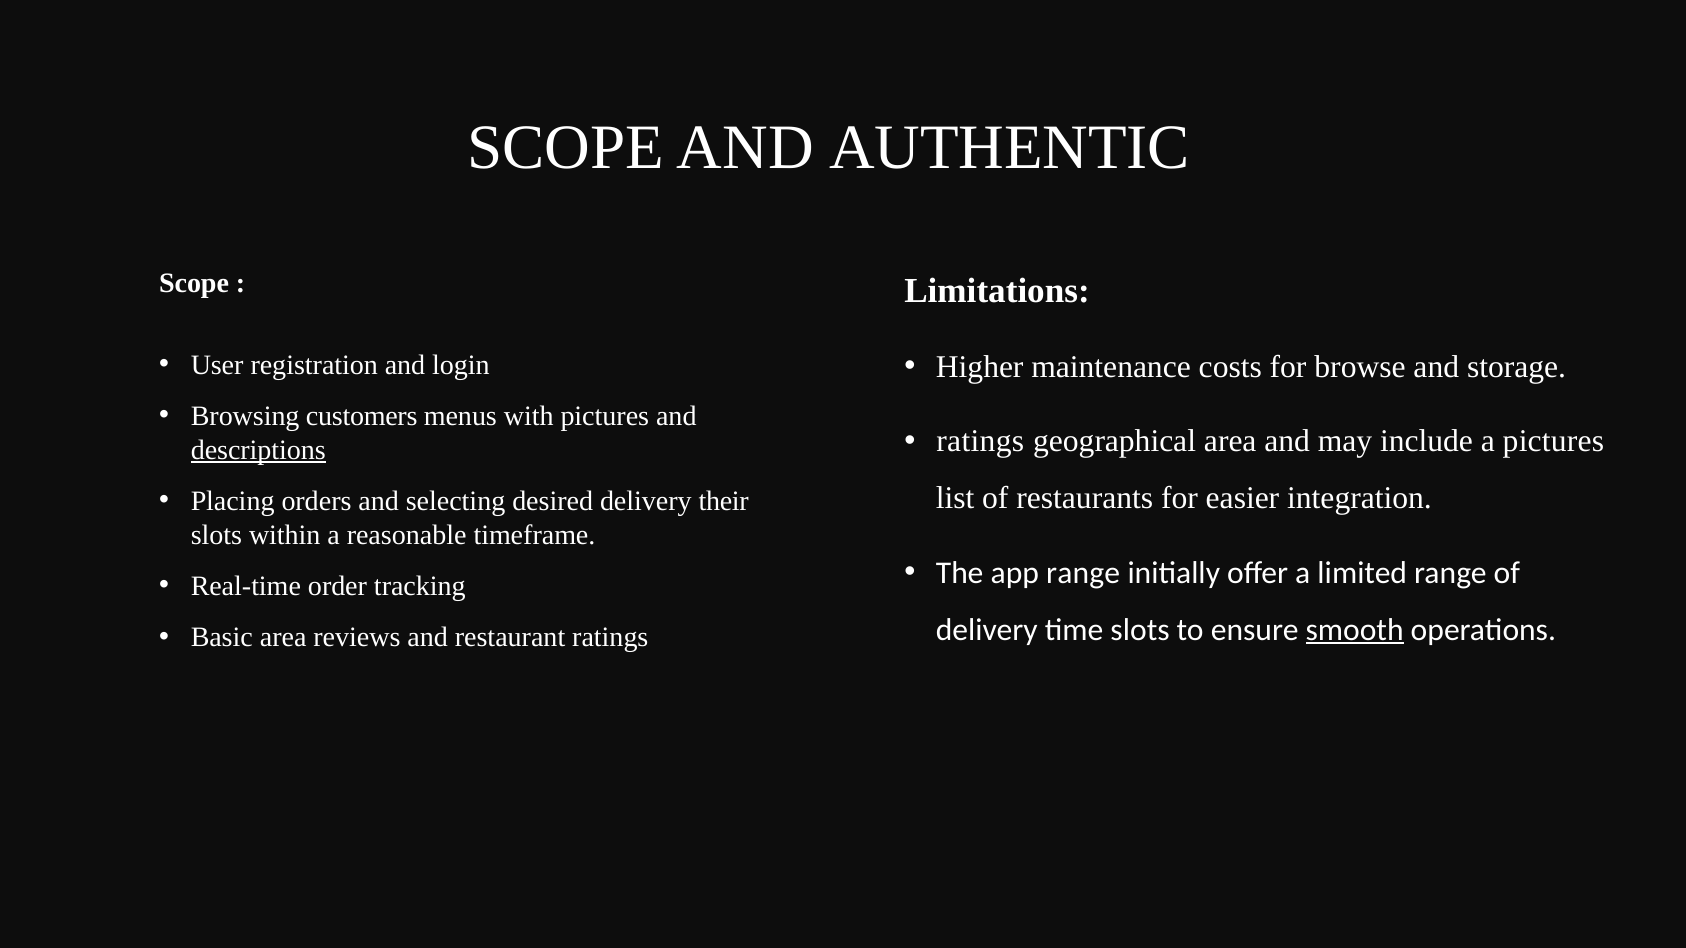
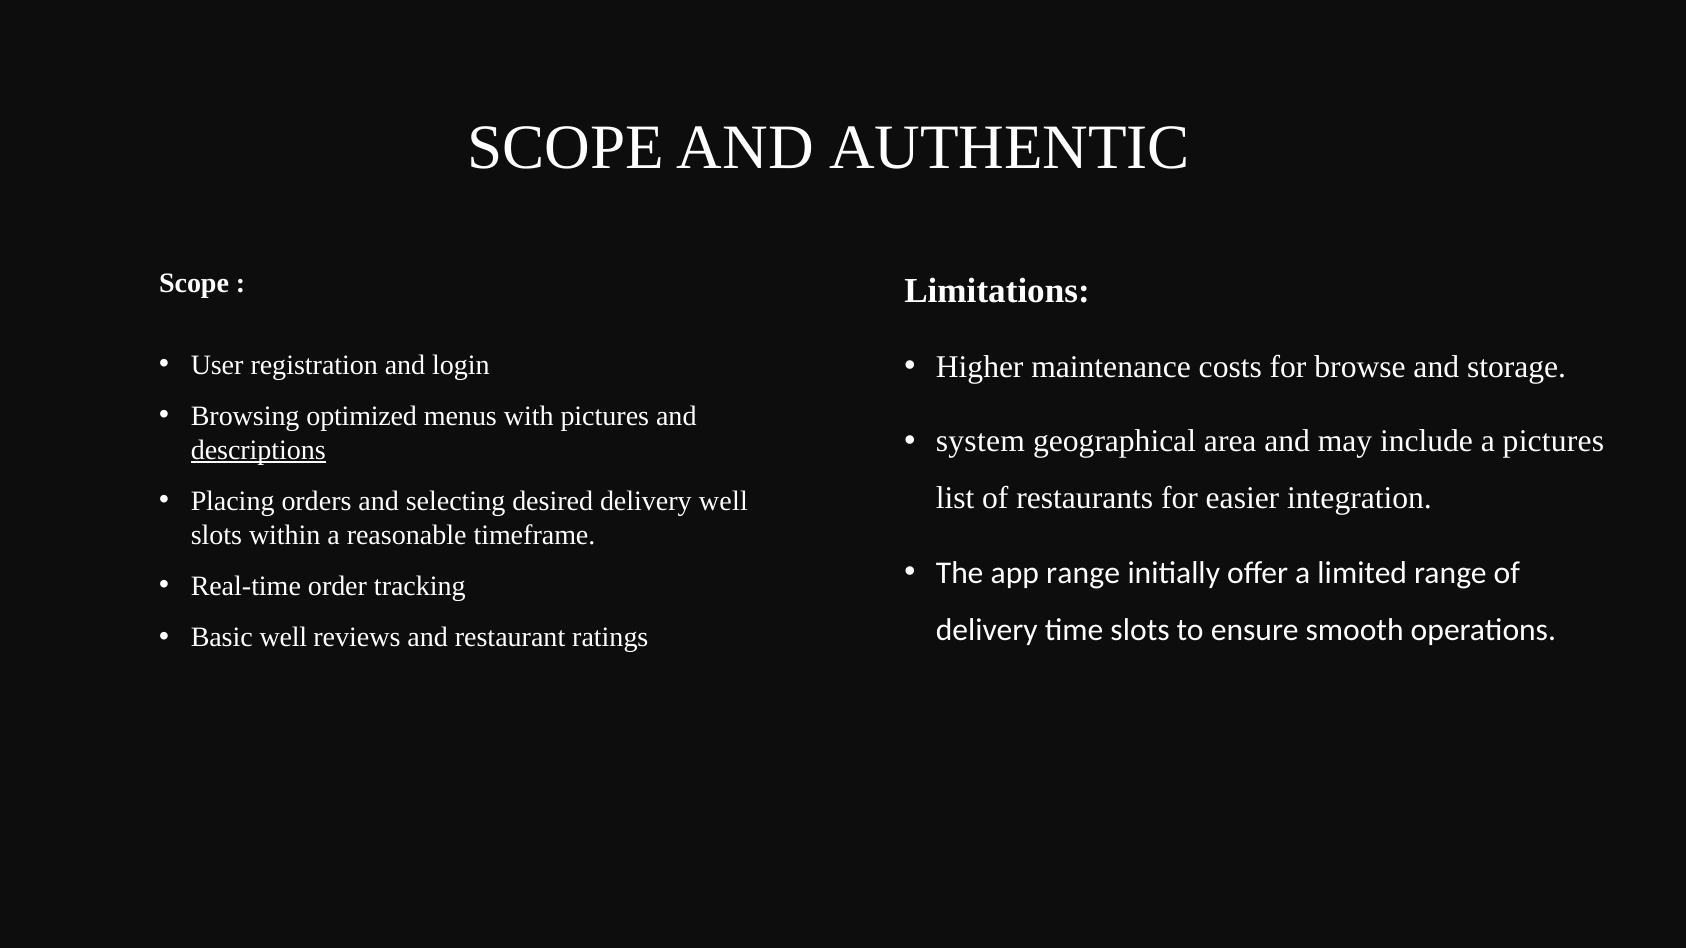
customers: customers -> optimized (362, 417)
ratings: ratings -> system (980, 442)
delivery their: their -> well (723, 502)
smooth underline: present -> none (1355, 630)
Basic area: area -> well (283, 638)
